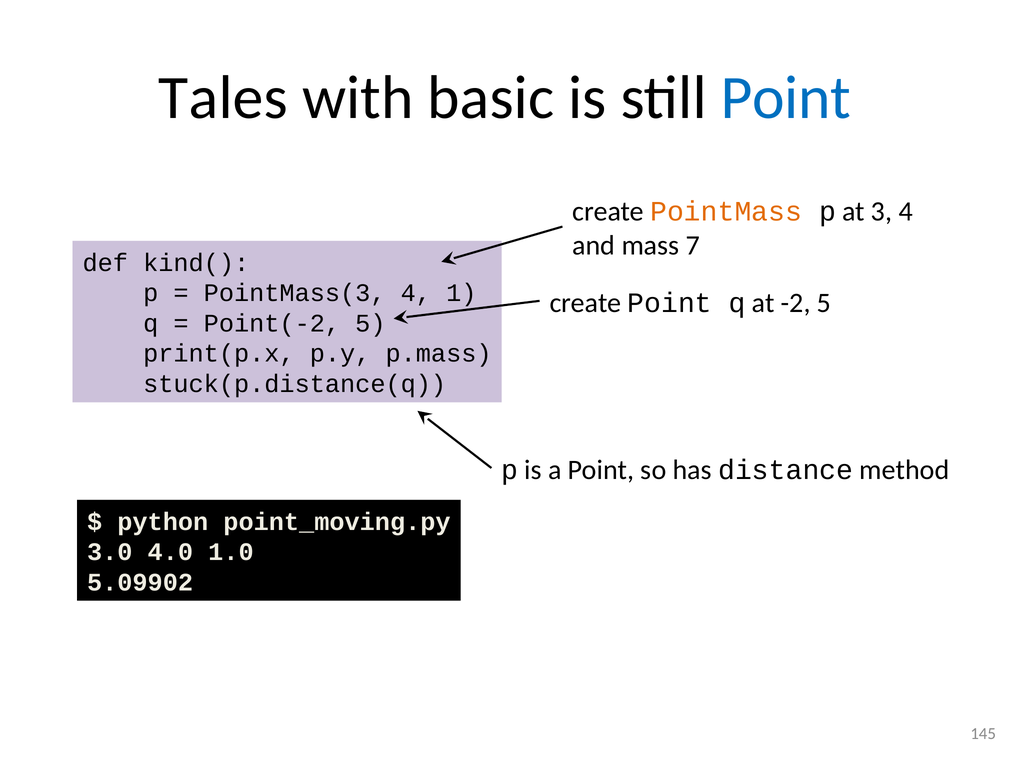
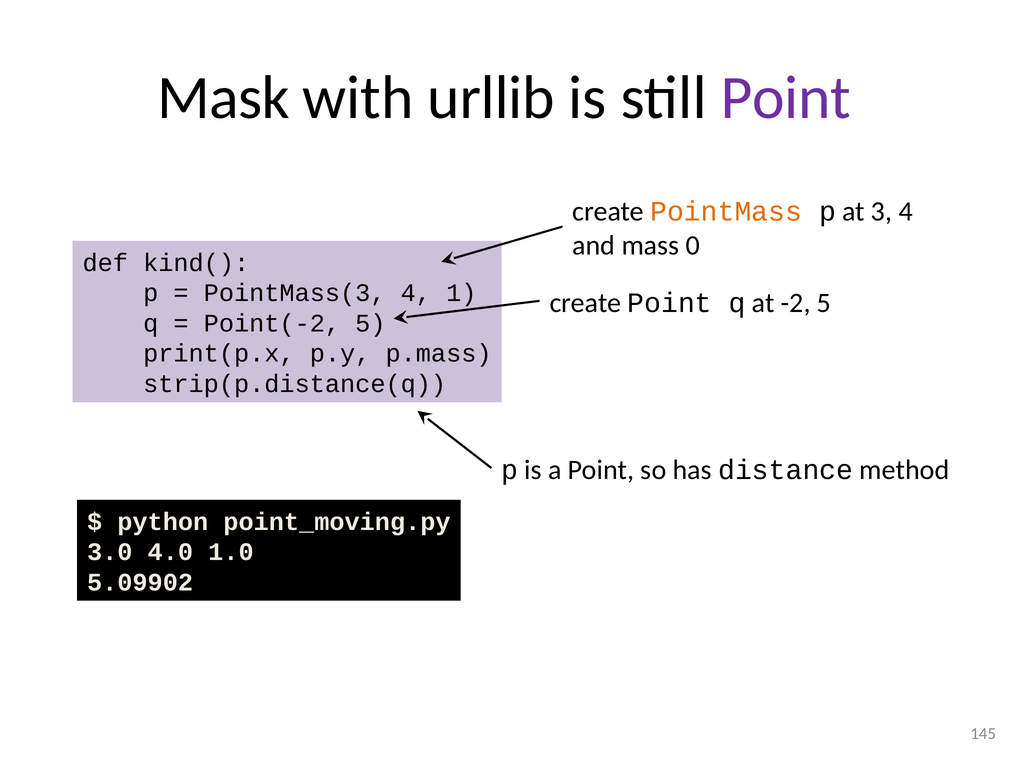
Tales: Tales -> Mask (224, 98)
basic: basic -> urllib (491, 98)
Point colour: blue -> purple (786, 98)
7: 7 -> 0 (693, 245)
stuck(p.distance(q: stuck(p.distance(q -> strip(p.distance(q (295, 384)
